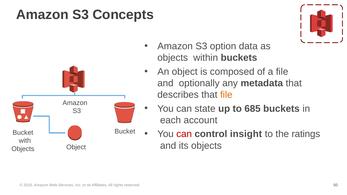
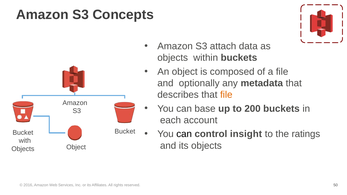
option: option -> attach (223, 46)
state: state -> base (205, 109)
685: 685 -> 200 (253, 109)
can colour: red -> black (184, 134)
